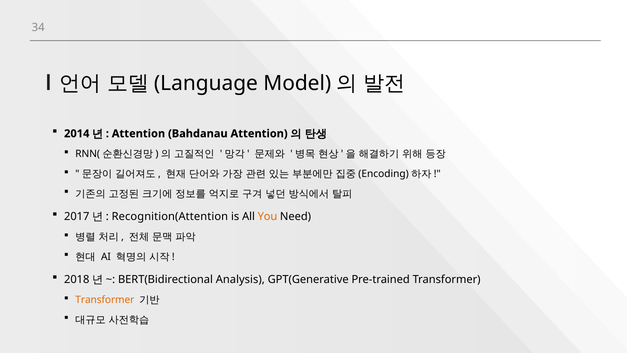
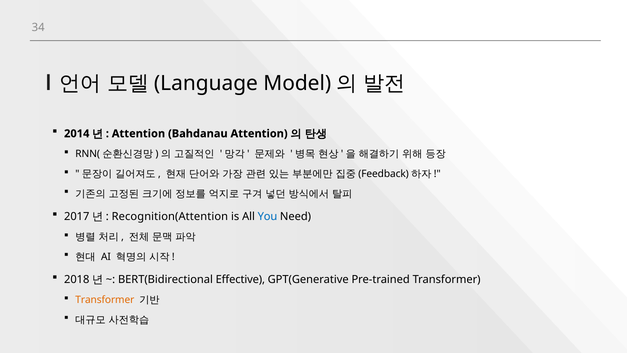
Encoding: Encoding -> Feedback (384, 174)
You colour: orange -> blue (268, 216)
Analysis: Analysis -> Effective (240, 279)
